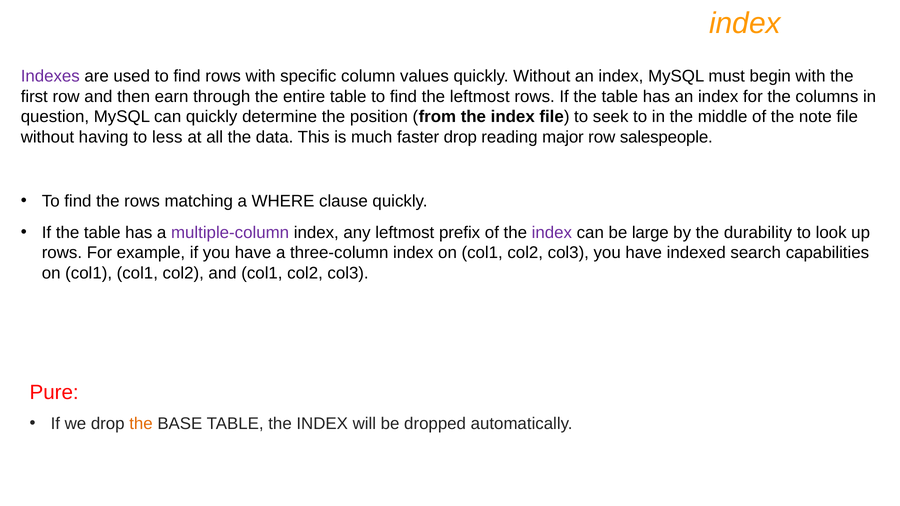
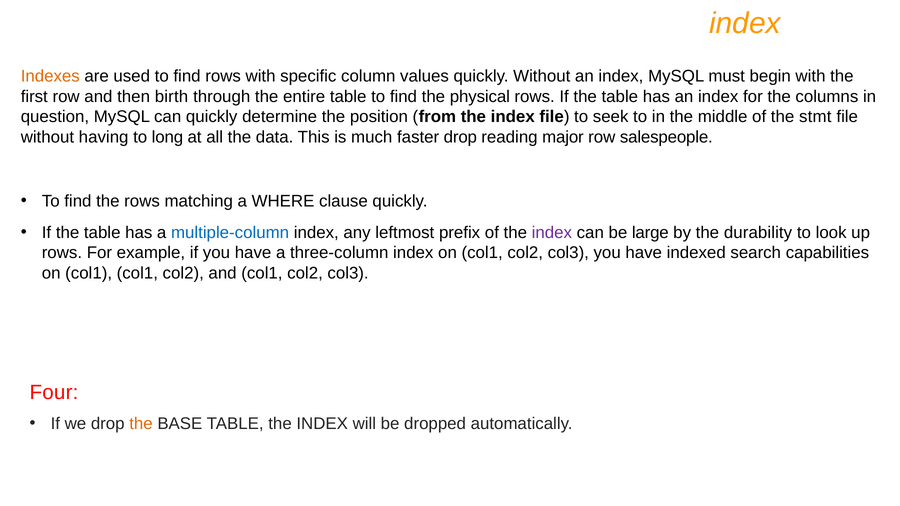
Indexes colour: purple -> orange (50, 76)
earn: earn -> birth (171, 97)
the leftmost: leftmost -> physical (480, 97)
note: note -> stmt (815, 117)
less: less -> long (167, 137)
multiple-column colour: purple -> blue (230, 233)
Pure: Pure -> Four (54, 393)
